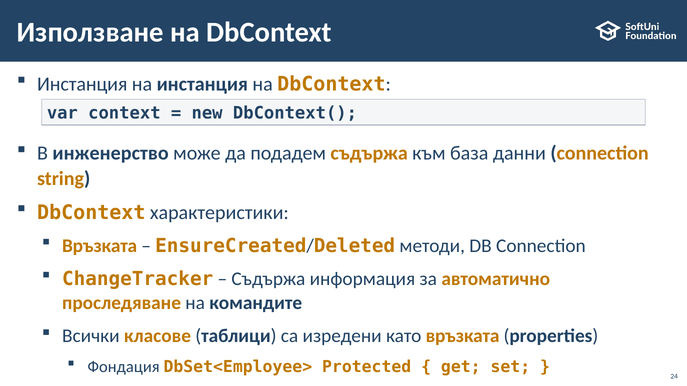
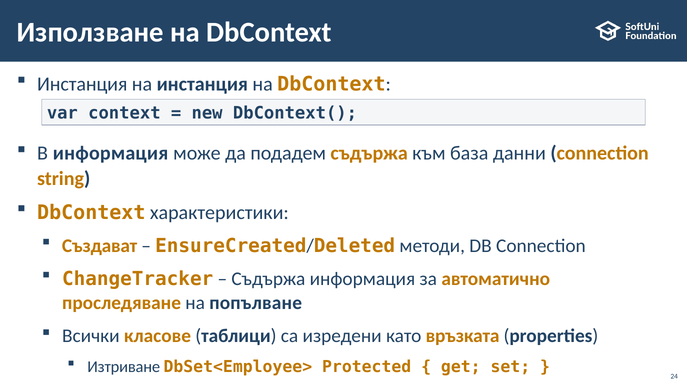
В инженерство: инженерство -> информация (111, 154)
Връзката: Връзката -> Създават (100, 246)
командите: командите -> попълване (256, 303)
Фондация: Фондация -> Изтриване (124, 367)
